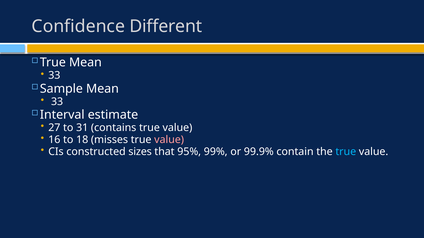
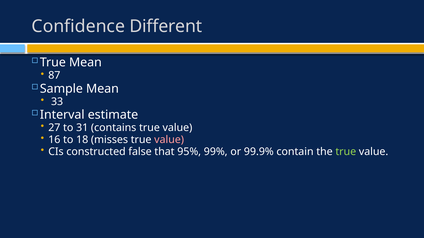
33: 33 -> 87 (54, 76)
sizes: sizes -> false (140, 152)
true colour: light blue -> light green (346, 152)
